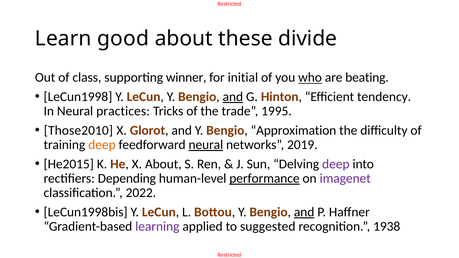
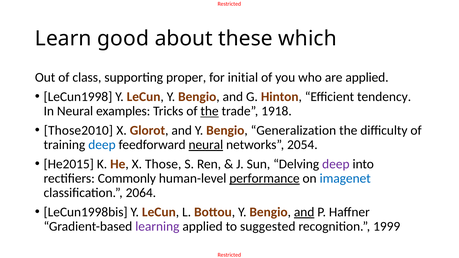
divide: divide -> which (307, 39)
winner: winner -> proper (186, 78)
who underline: present -> none (310, 78)
are beating: beating -> applied (367, 78)
and underline: present -> none (233, 97)
practices: practices -> examples (123, 111)
the underline: none -> present (210, 111)
1995: 1995 -> 1918 (276, 111)
Approximation: Approximation -> Generalization (293, 130)
deep colour: orange -> blue (102, 145)
2019: 2019 -> 2054 (302, 145)
X About: About -> Those (163, 164)
Depending: Depending -> Commonly (127, 179)
imagenet colour: purple -> blue (345, 179)
2022: 2022 -> 2064 (141, 193)
1938: 1938 -> 1999 (387, 227)
